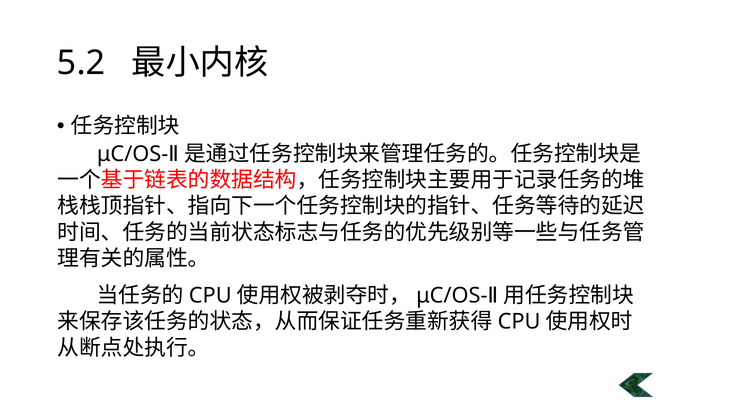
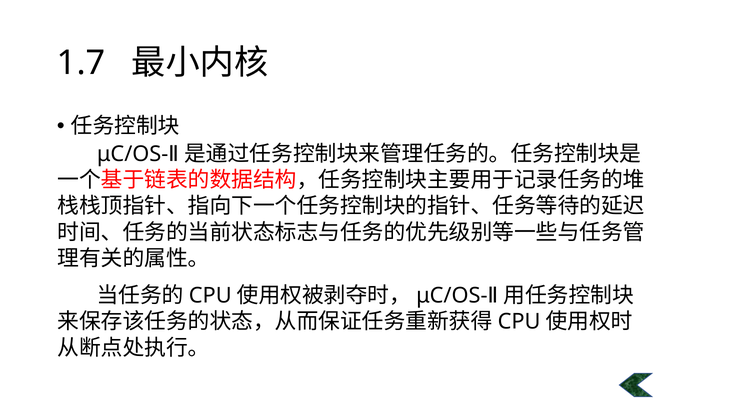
5.2: 5.2 -> 1.7 (81, 63)
